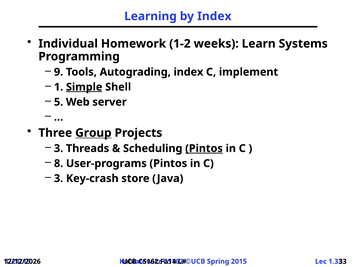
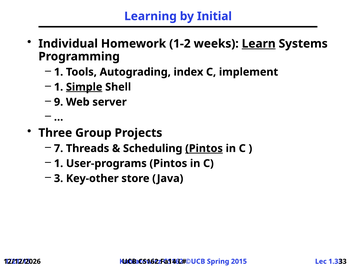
by Index: Index -> Initial (214, 16)
Learn underline: none -> present (259, 44)
9: 9 -> 1 (59, 72)
5: 5 -> 9 (59, 102)
Group underline: present -> none (93, 133)
3: 3 -> 7 (59, 148)
8: 8 -> 1 (59, 163)
Key-crash: Key-crash -> Key-other (92, 178)
